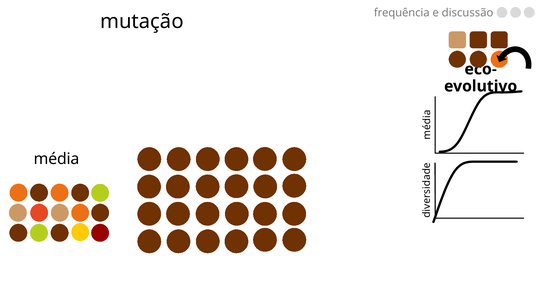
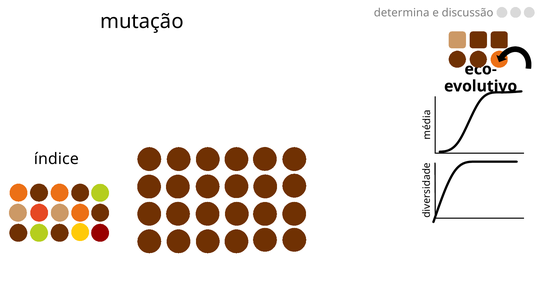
frequência: frequência -> determina (402, 13)
média: média -> índice (56, 159)
